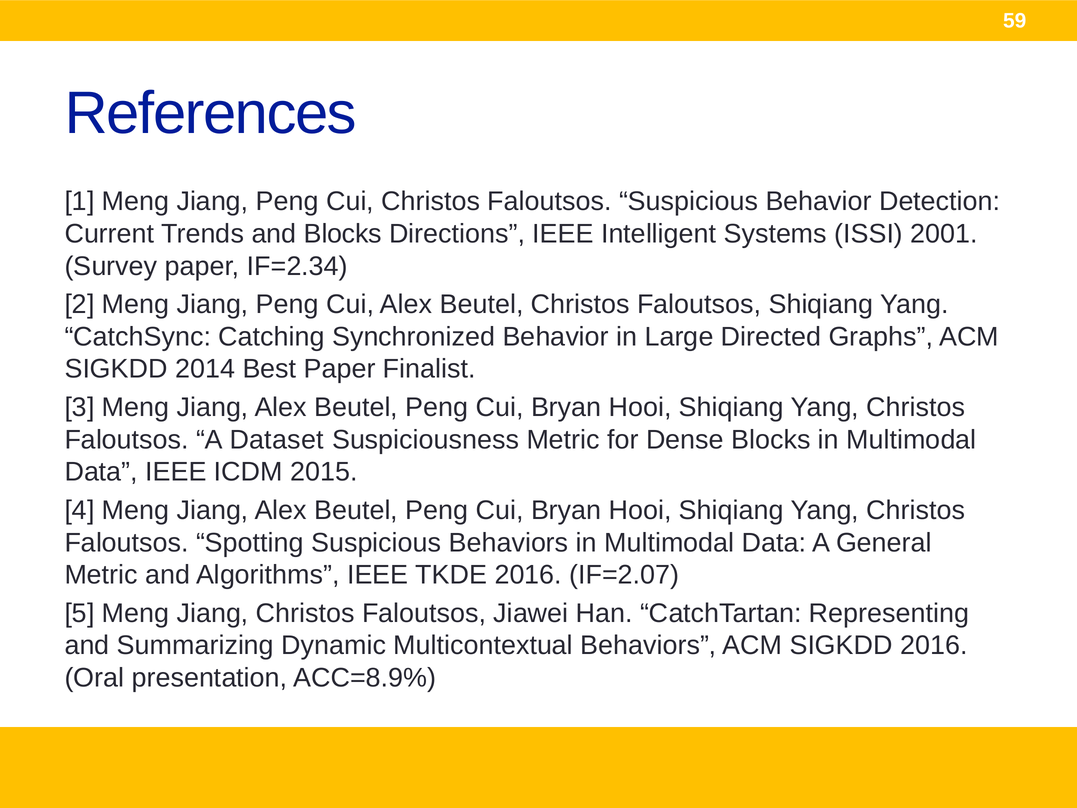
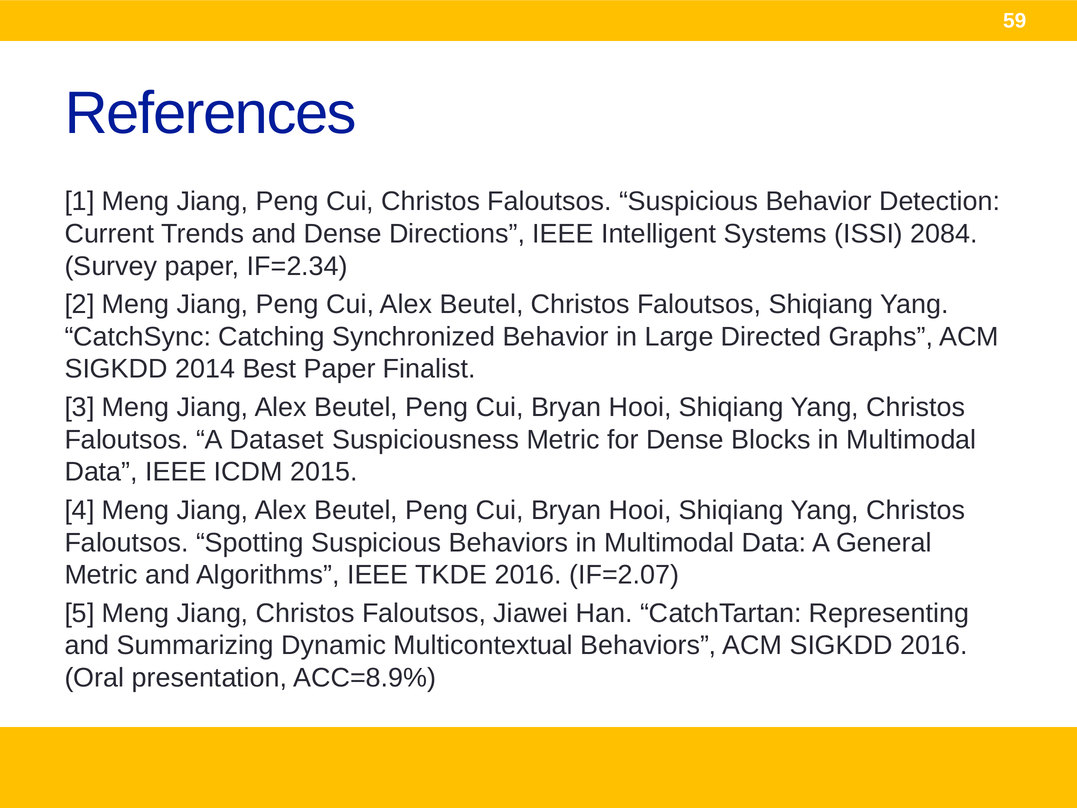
and Blocks: Blocks -> Dense (343, 234)
2001: 2001 -> 2084 (944, 234)
